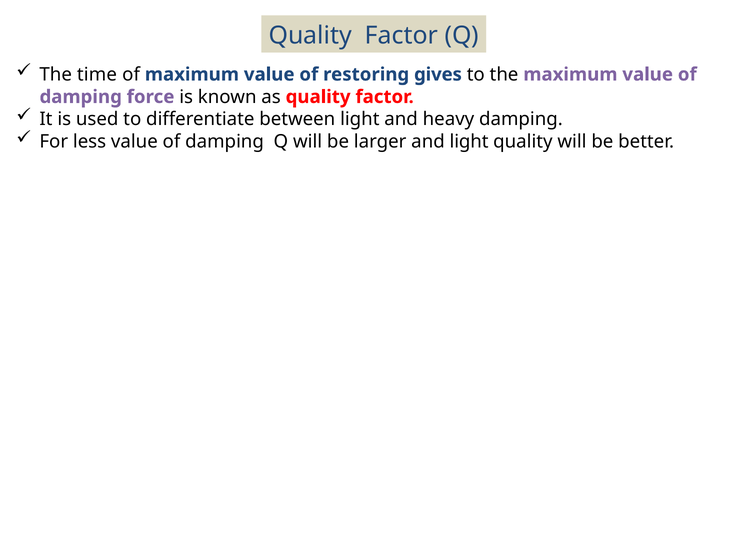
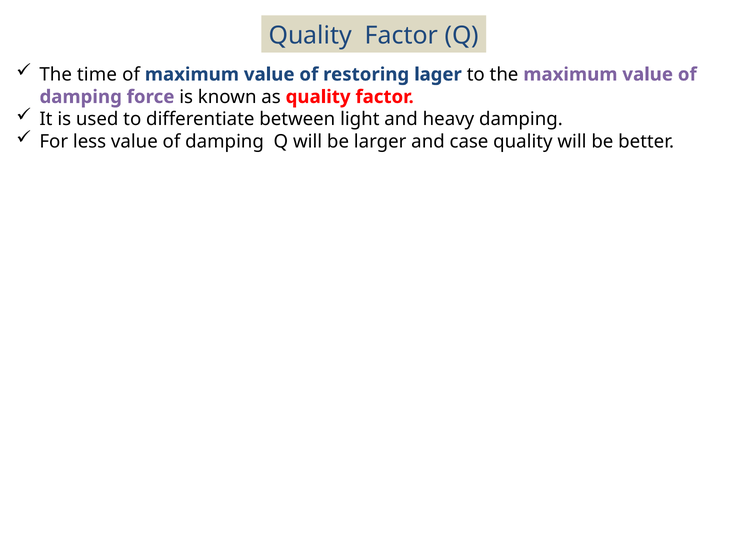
gives: gives -> lager (438, 74)
and light: light -> case (469, 142)
